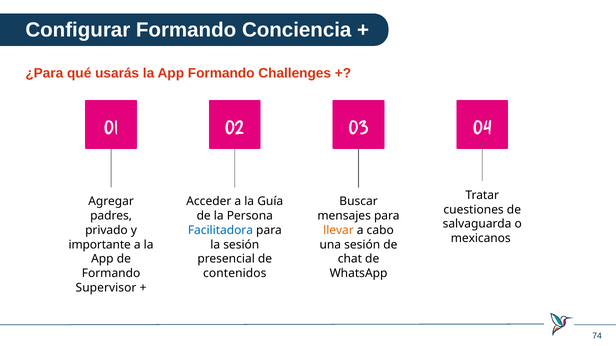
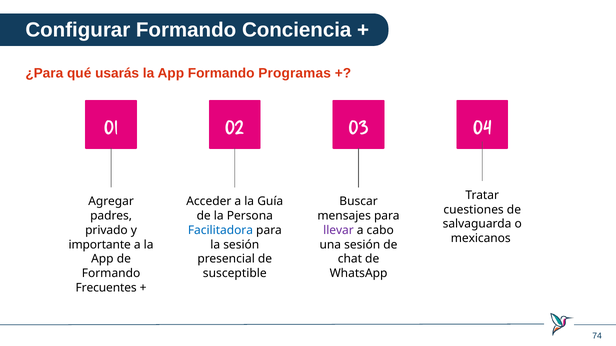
Challenges: Challenges -> Programas (295, 73)
llevar colour: orange -> purple (338, 231)
contenidos: contenidos -> susceptible (235, 274)
Supervisor: Supervisor -> Frecuentes (106, 288)
